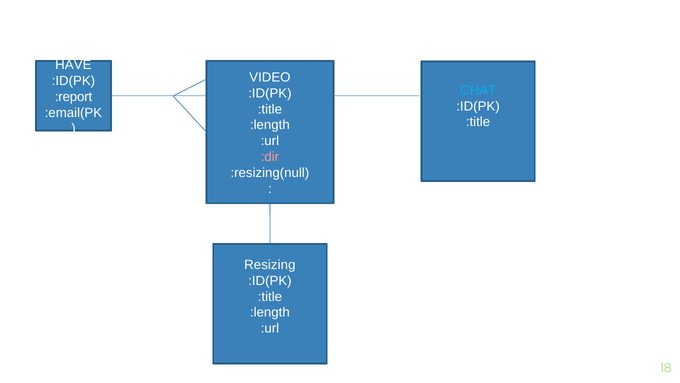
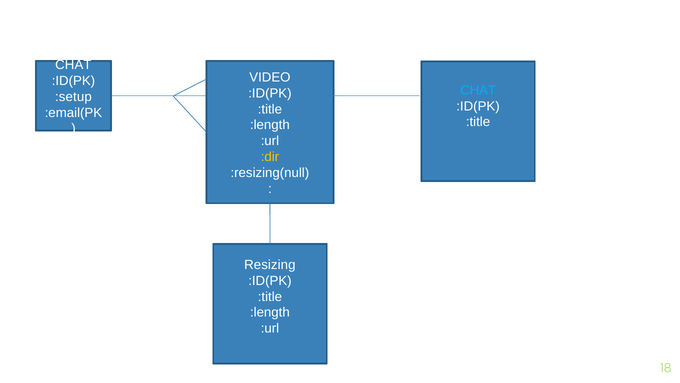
HAVE: HAVE -> CHAT (73, 65)
:report: :report -> :setup (73, 97)
:dir colour: pink -> yellow (270, 157)
